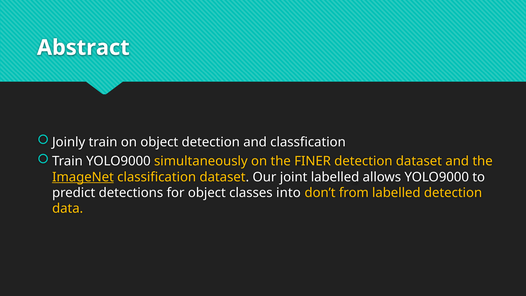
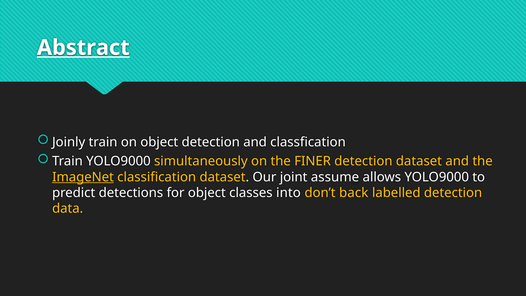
Abstract underline: none -> present (83, 48)
joint labelled: labelled -> assume (335, 177)
from: from -> back (354, 193)
